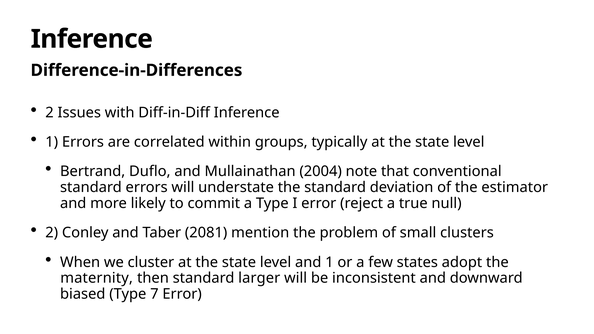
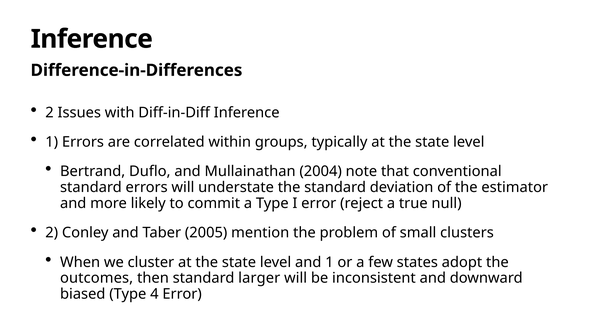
2081: 2081 -> 2005 (206, 233)
maternity: maternity -> outcomes (97, 278)
7: 7 -> 4 (154, 294)
